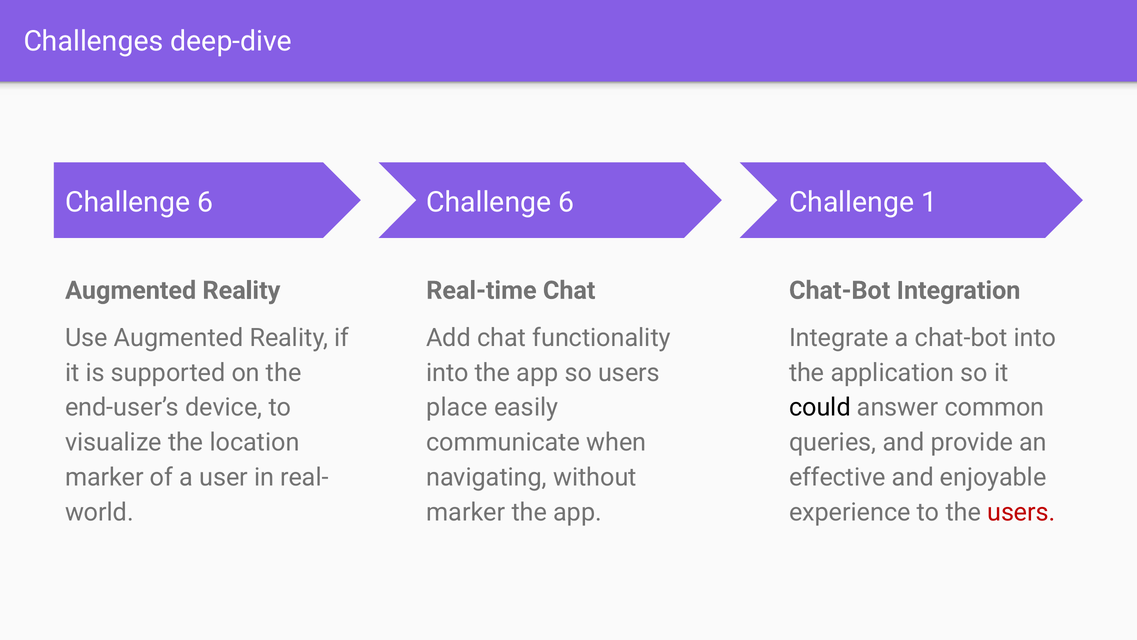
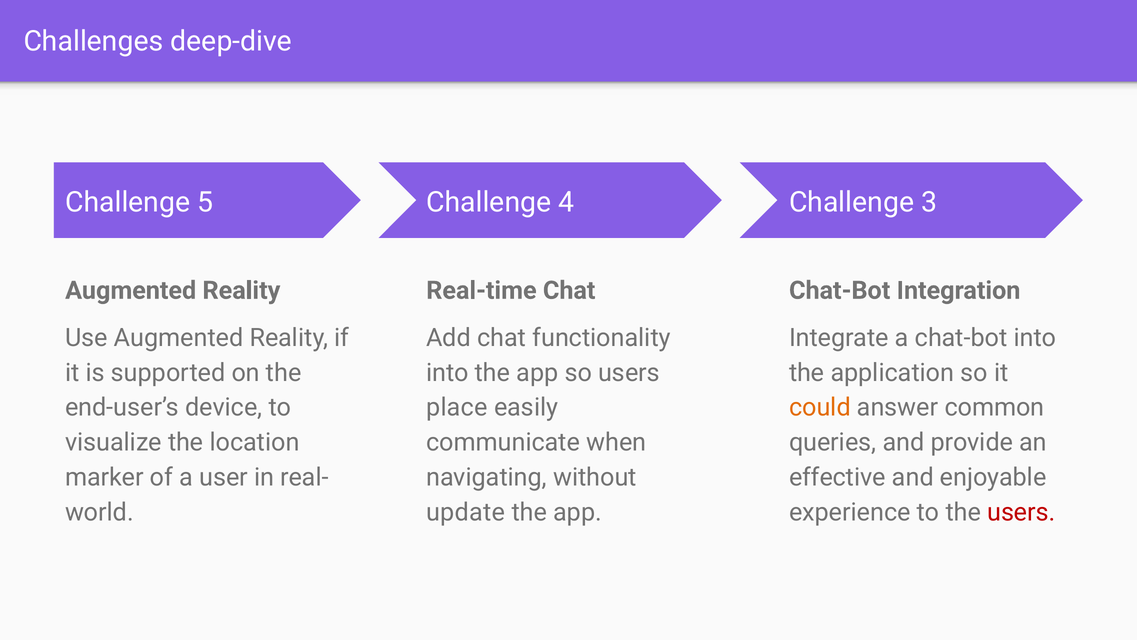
6: 6 -> 5 (205, 202)
6: 6 -> 4 (566, 202)
1: 1 -> 3 (929, 202)
could colour: black -> orange (820, 407)
marker: marker -> update (466, 512)
